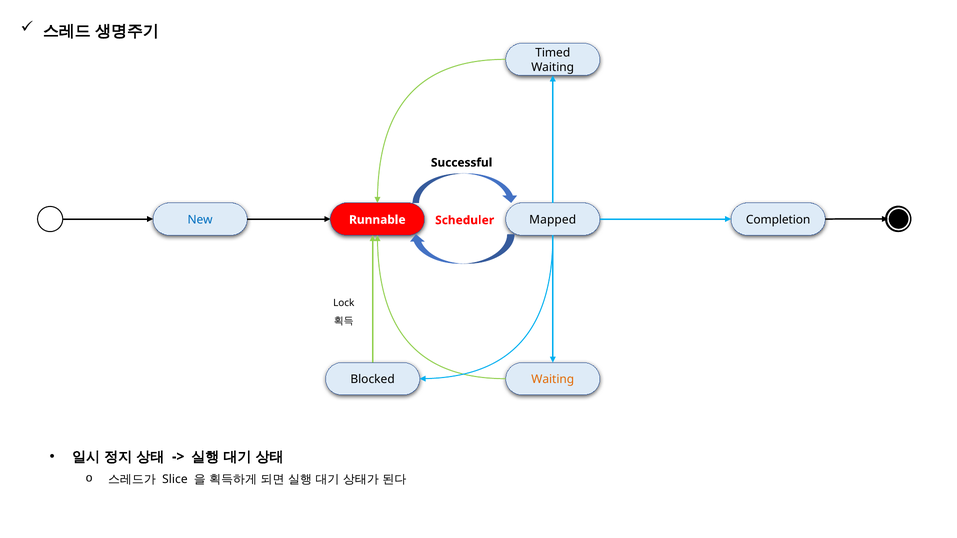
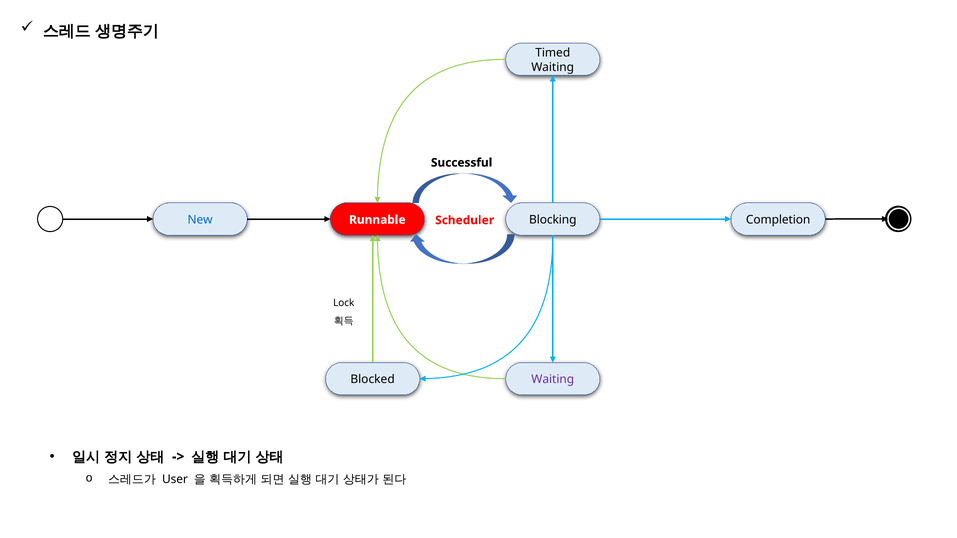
Mapped: Mapped -> Blocking (553, 220)
Waiting colour: orange -> purple (553, 380)
Slice: Slice -> User (175, 480)
